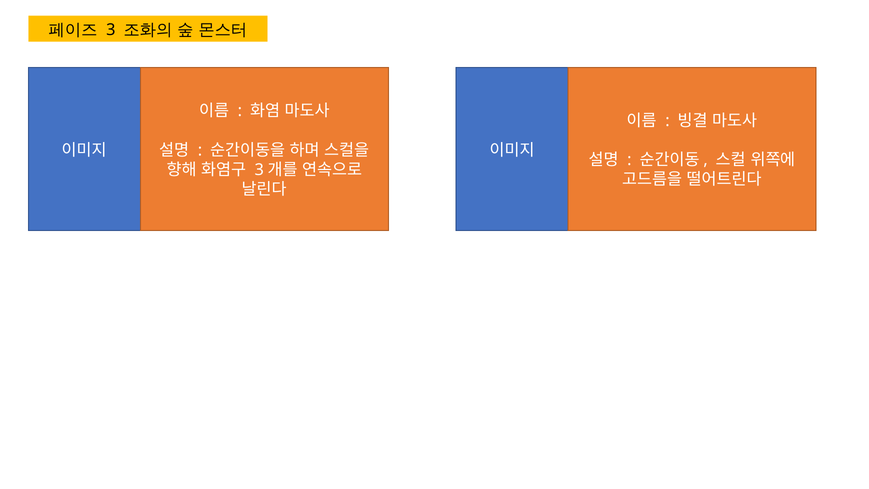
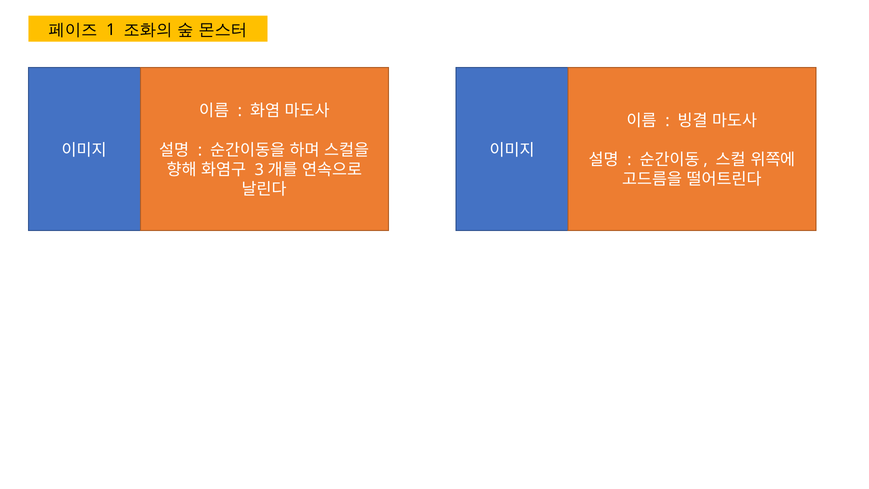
3: 3 -> 1 (111, 30)
